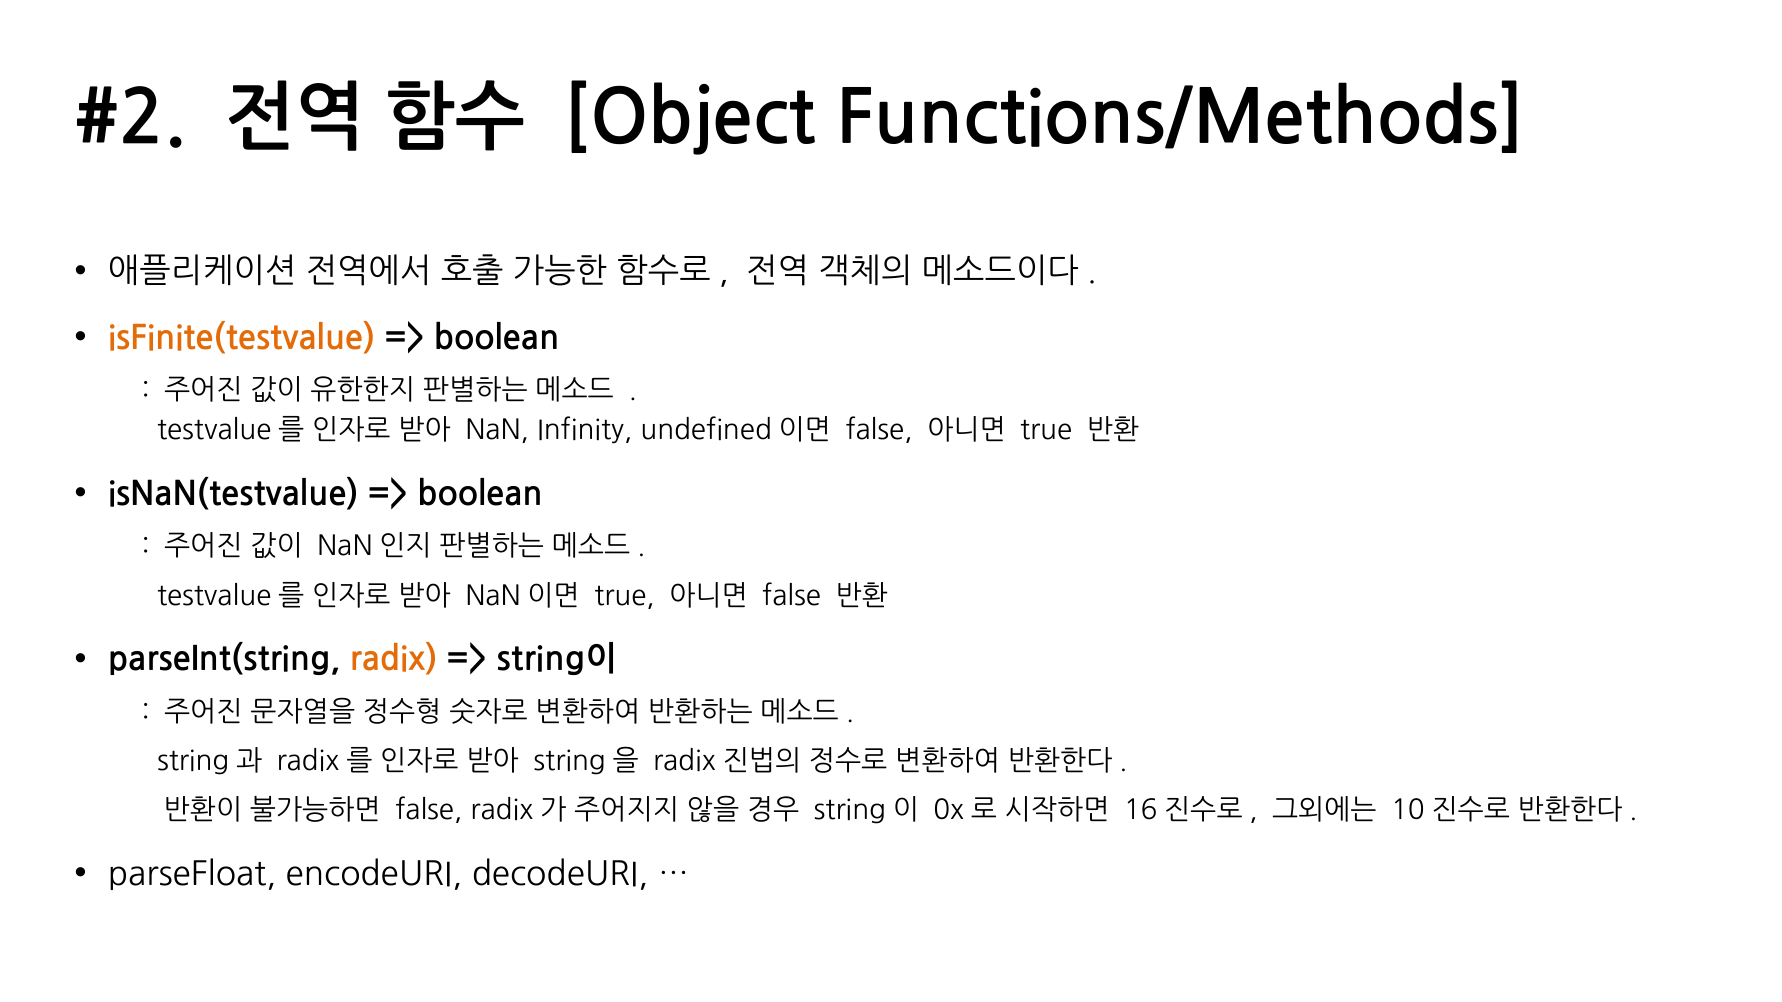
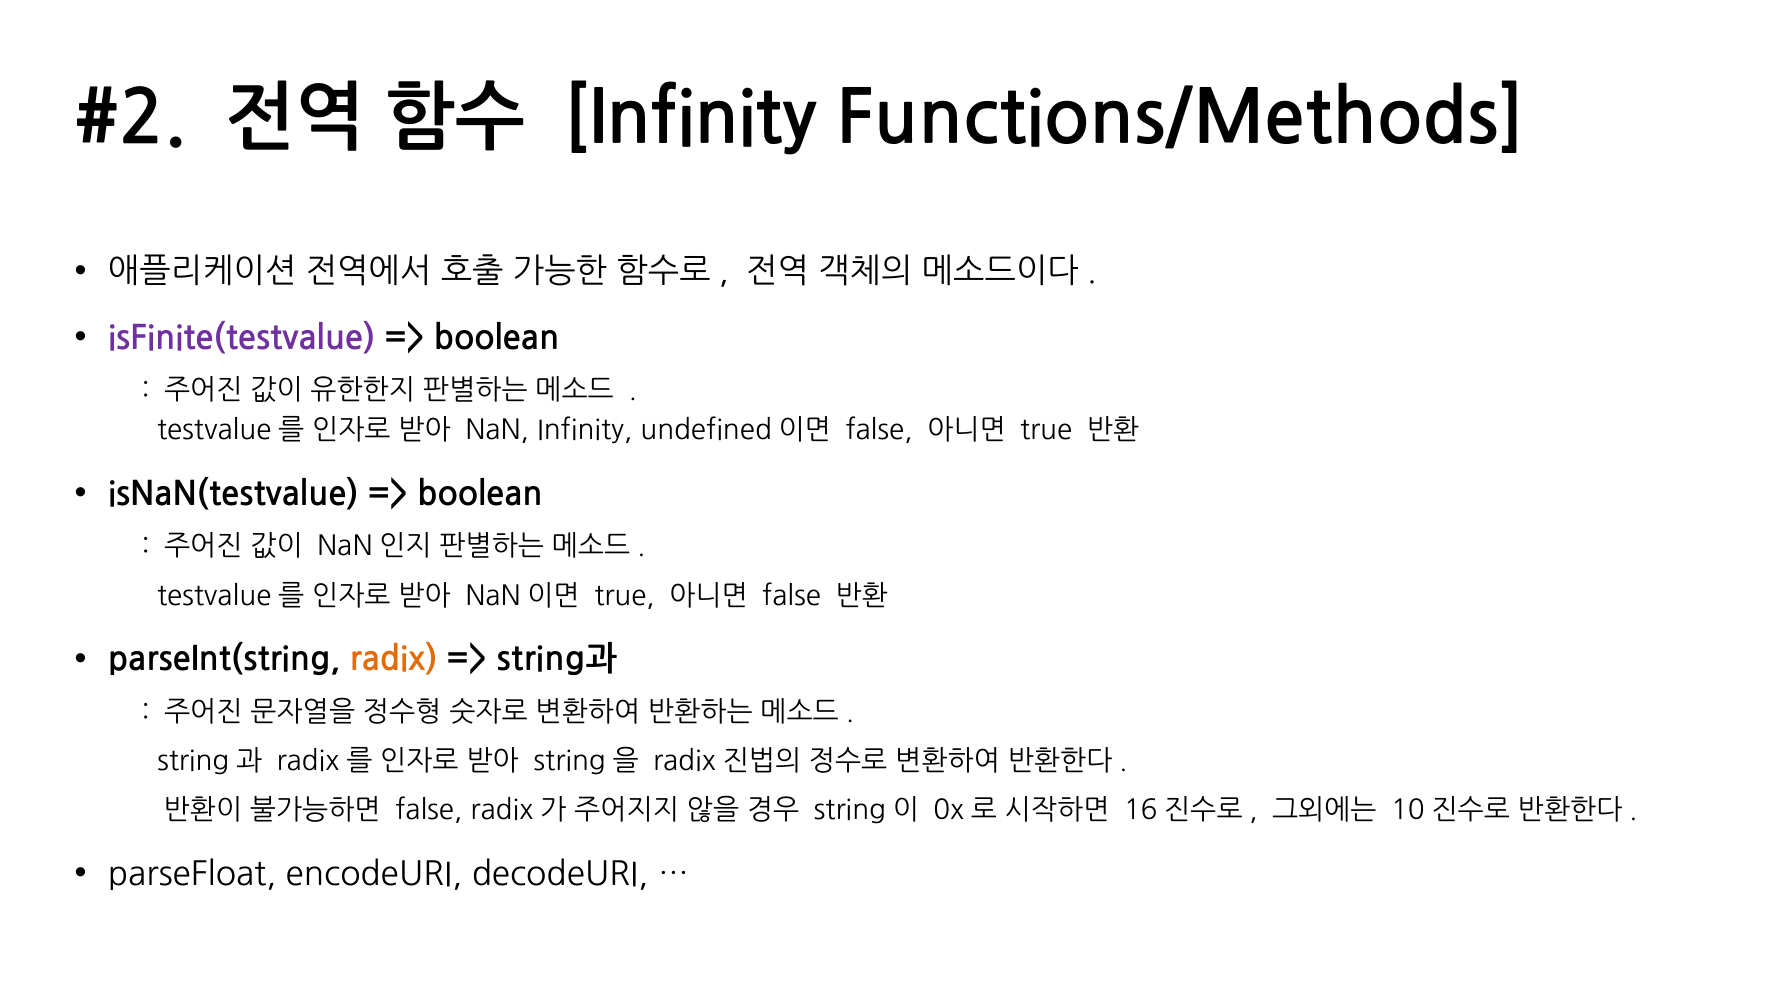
Object: Object -> Infinity (690, 119)
isFinite(testvalue colour: orange -> purple (242, 338)
string이: string이 -> string과 (557, 660)
